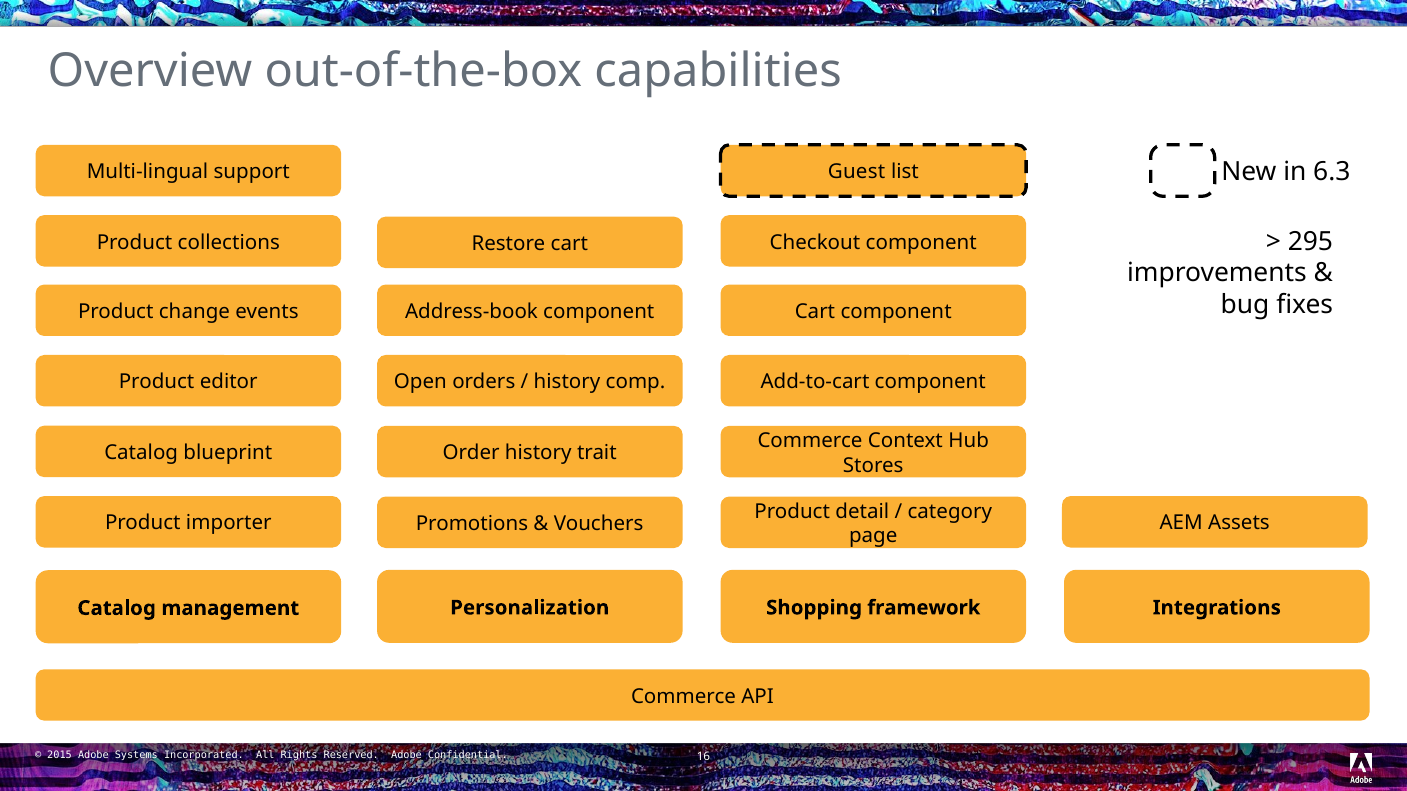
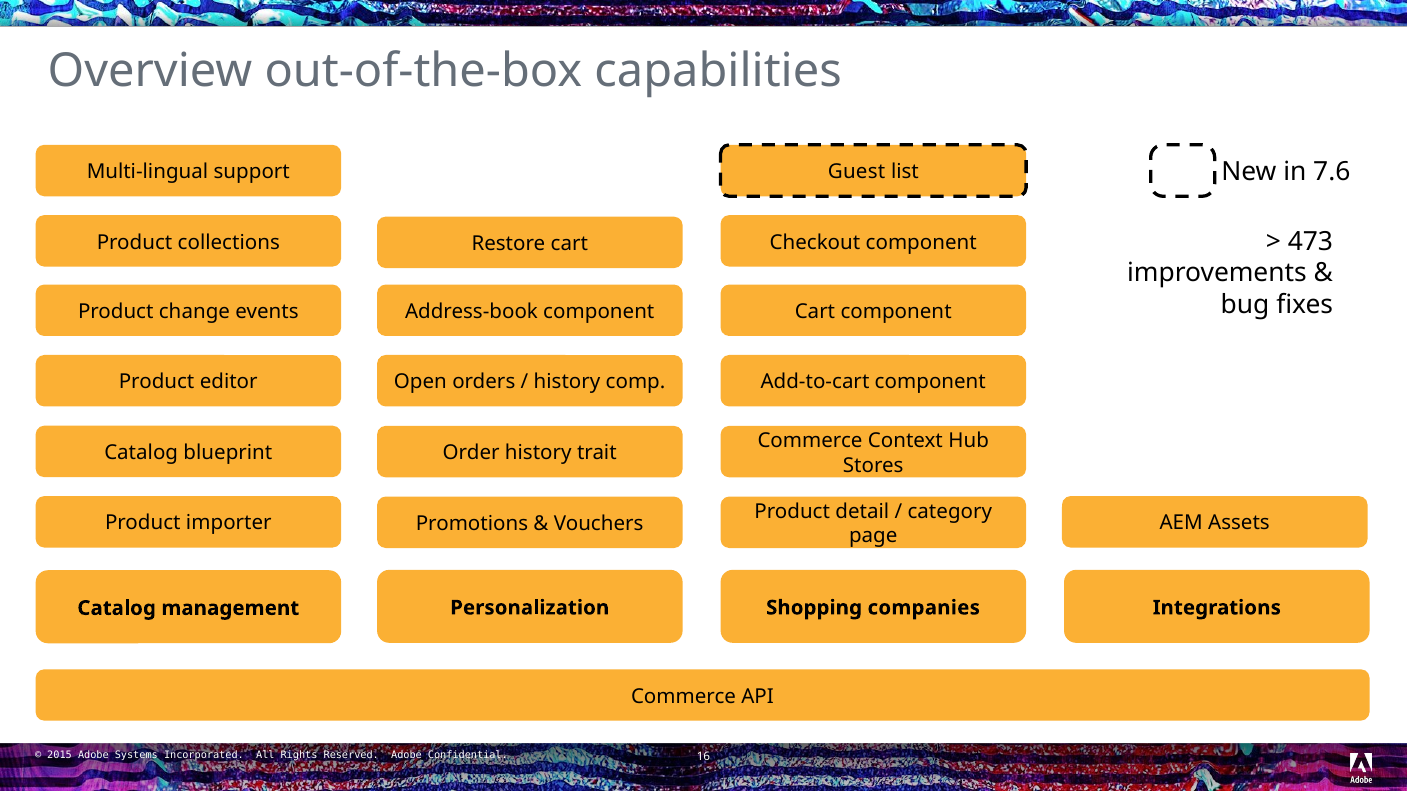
6.3: 6.3 -> 7.6 (1332, 172)
295: 295 -> 473 (1310, 242)
framework: framework -> companies (924, 608)
